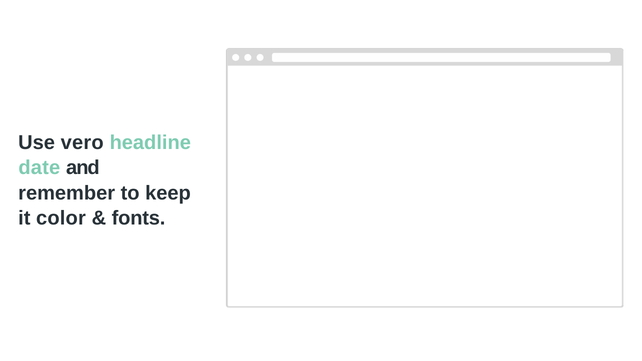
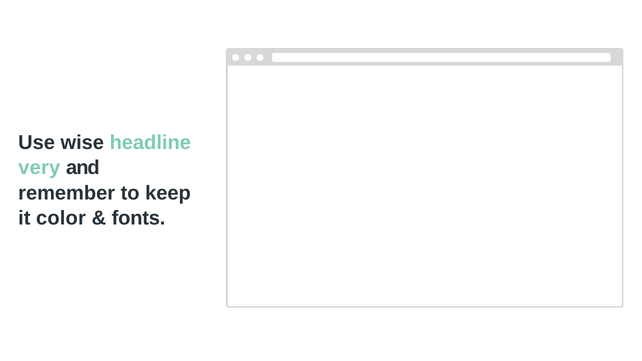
vero: vero -> wise (82, 142)
date: date -> very (39, 168)
